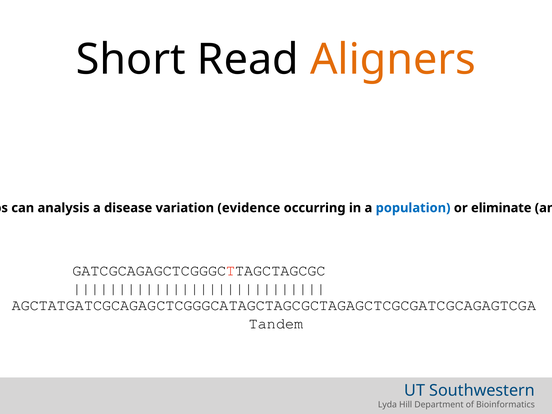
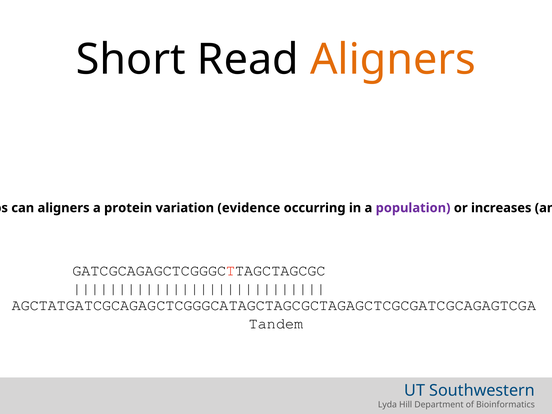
can analysis: analysis -> aligners (64, 208)
disease: disease -> protein (128, 208)
population colour: blue -> purple (413, 208)
eliminate: eliminate -> increases (501, 208)
